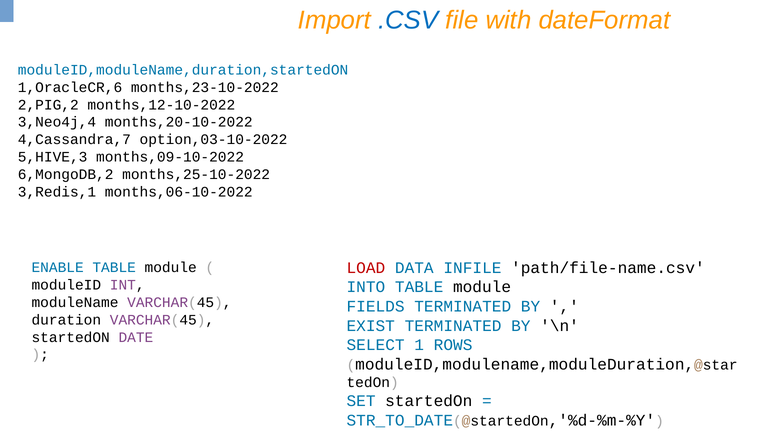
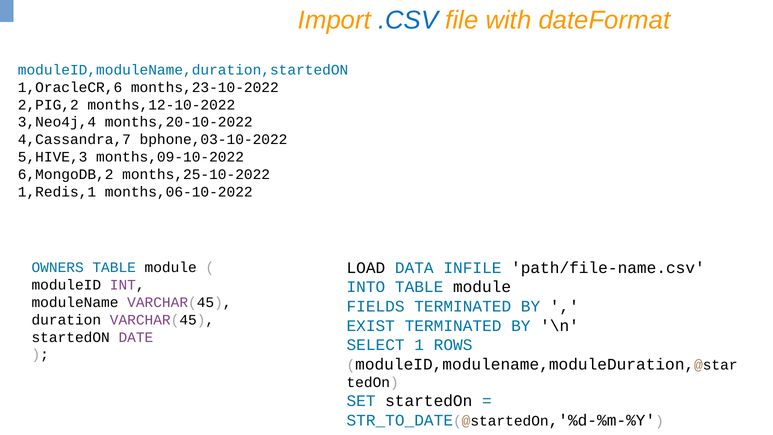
option,03-10-2022: option,03-10-2022 -> bphone,03-10-2022 (214, 139)
3,Redis,1: 3,Redis,1 -> 1,Redis,1 (57, 192)
LOAD colour: red -> black (366, 268)
ENABLE: ENABLE -> OWNERS (58, 268)
